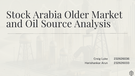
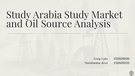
Stock: Stock -> Study (19, 15)
Arabia Older: Older -> Study (77, 15)
